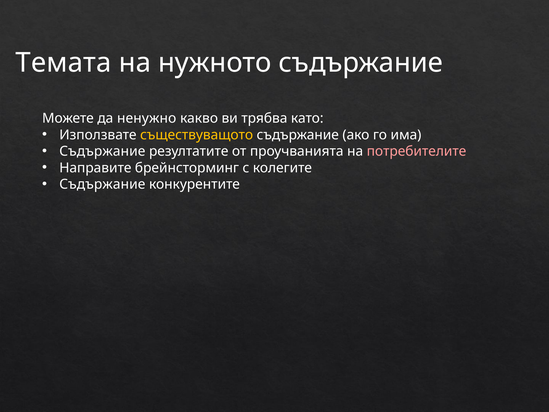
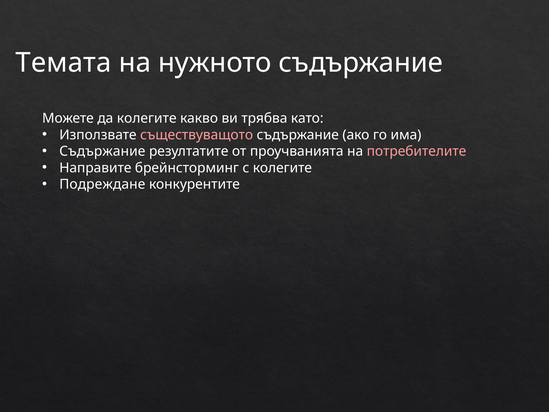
да ненужно: ненужно -> колегите (147, 118)
съществуващото colour: yellow -> pink (197, 135)
Съдържание: Съдържание -> Подреждане (102, 184)
